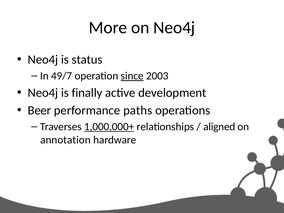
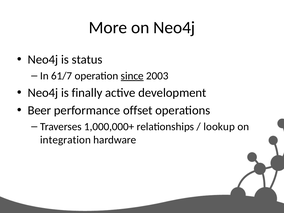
49/7: 49/7 -> 61/7 (62, 76)
paths: paths -> offset (138, 110)
1,000,000+ underline: present -> none (109, 127)
aligned: aligned -> lookup (219, 127)
annotation: annotation -> integration (65, 140)
